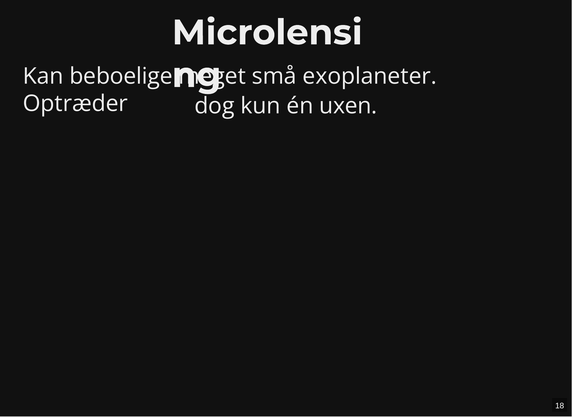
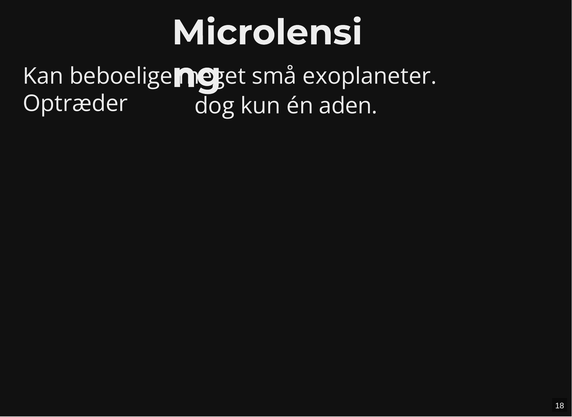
uxen: uxen -> aden (348, 106)
